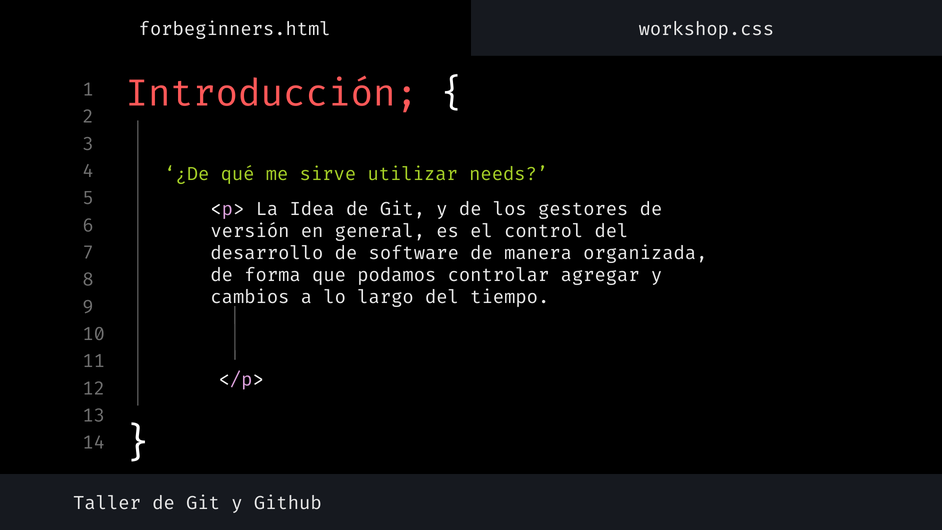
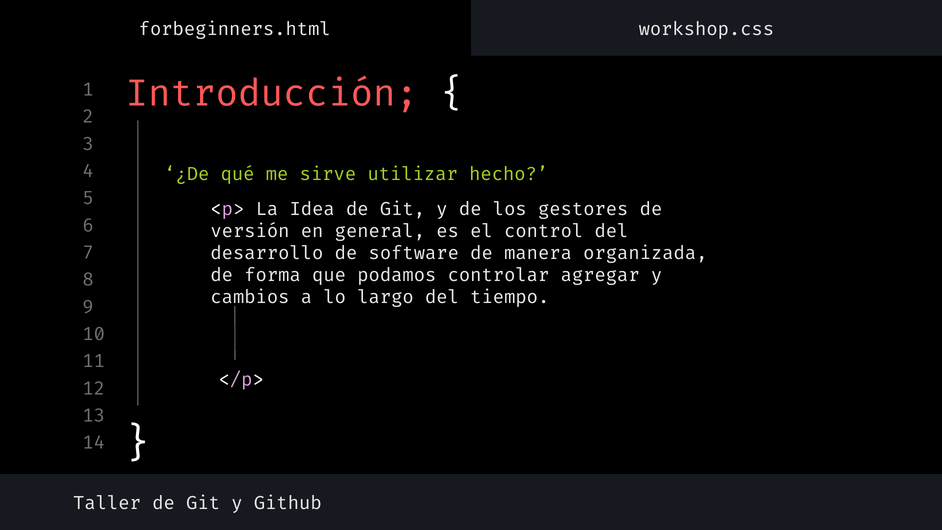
needs: needs -> hecho (509, 174)
